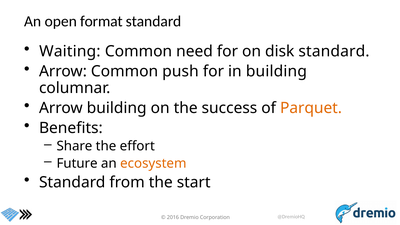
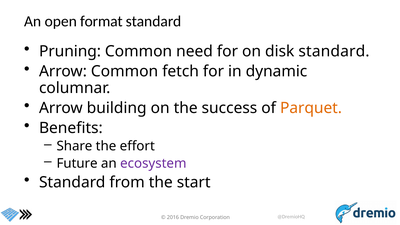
Waiting: Waiting -> Pruning (70, 51)
push: push -> fetch (181, 71)
in building: building -> dynamic (276, 71)
ecosystem colour: orange -> purple (153, 163)
